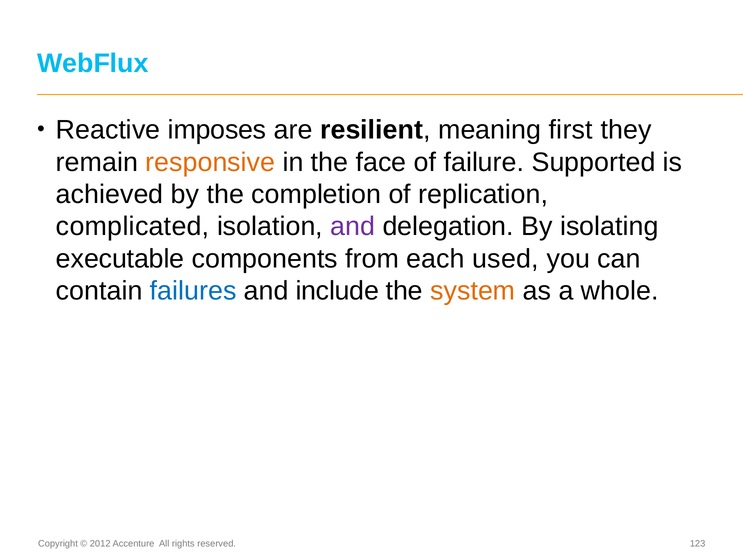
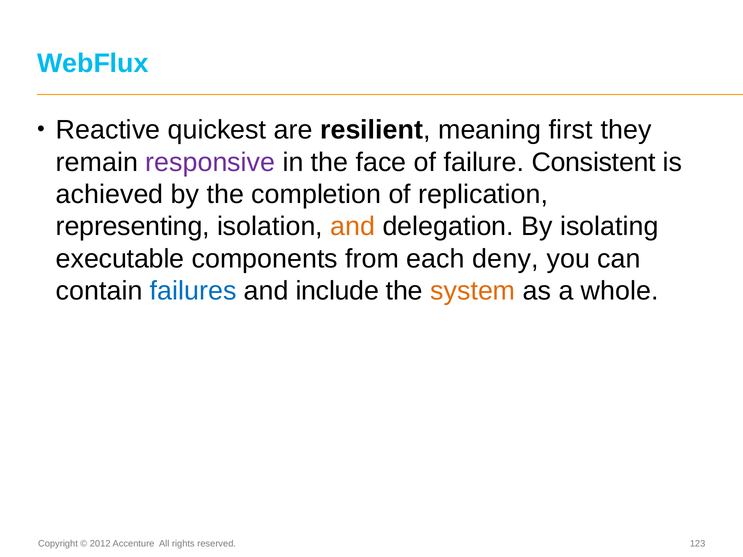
imposes: imposes -> quickest (217, 130)
responsive colour: orange -> purple (210, 162)
Supported: Supported -> Consistent (594, 162)
complicated: complicated -> representing (133, 227)
and colour: purple -> orange (353, 227)
used: used -> deny (506, 259)
